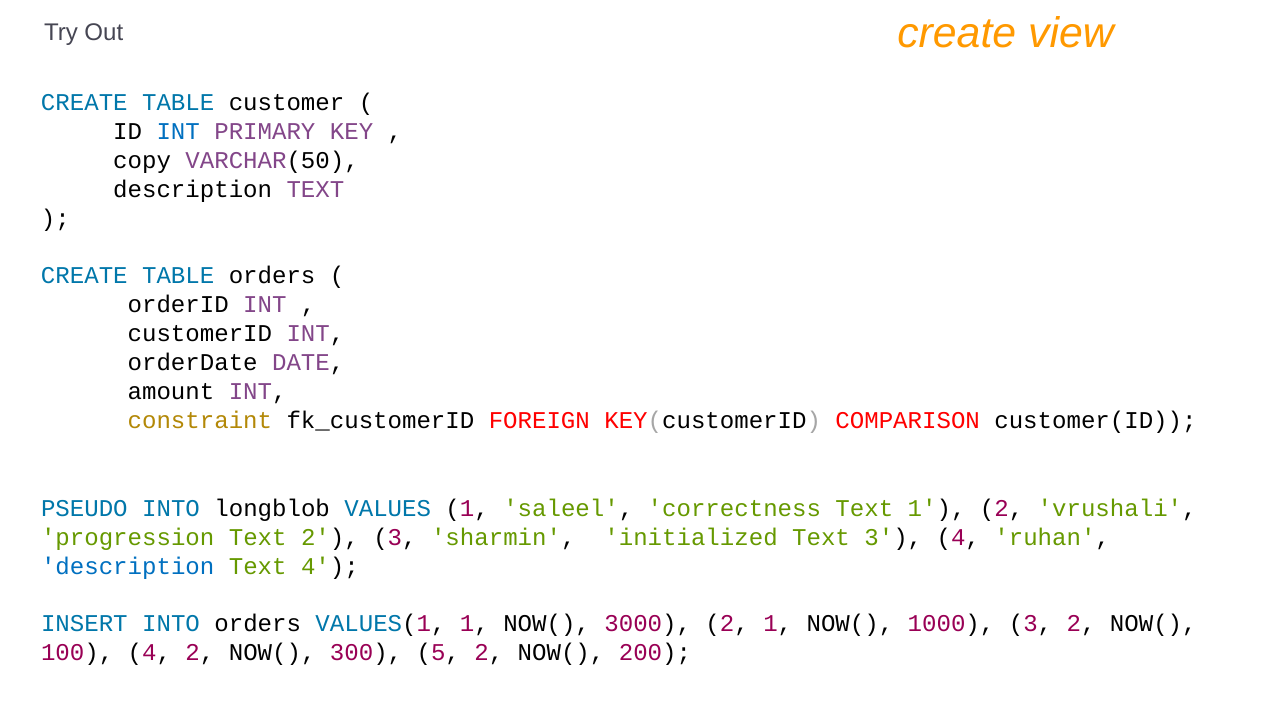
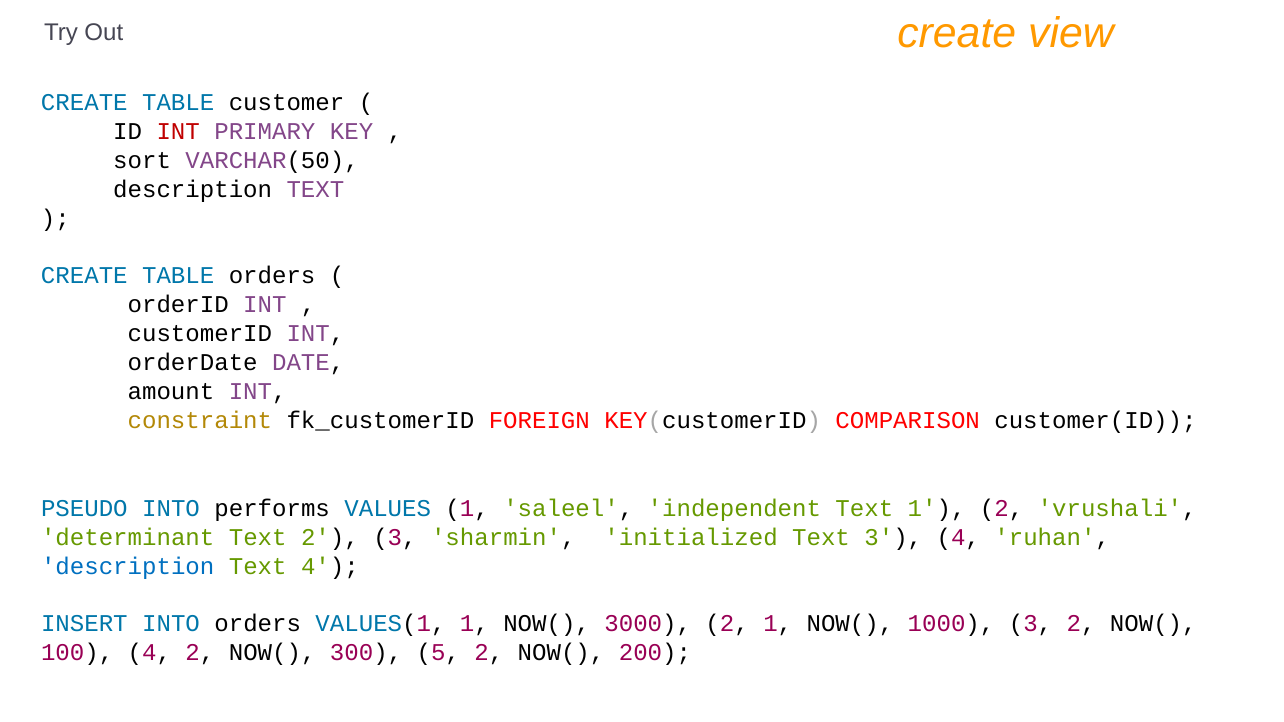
INT colour: blue -> red (178, 131)
copy: copy -> sort (142, 160)
longblob: longblob -> performs (272, 509)
correctness: correctness -> independent (734, 509)
progression: progression -> determinant (128, 537)
